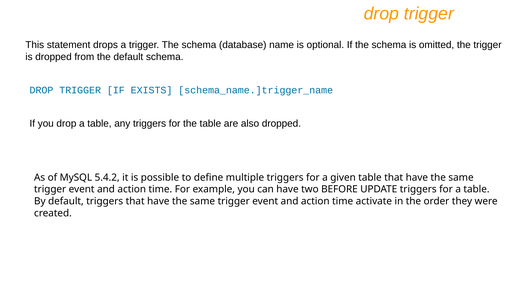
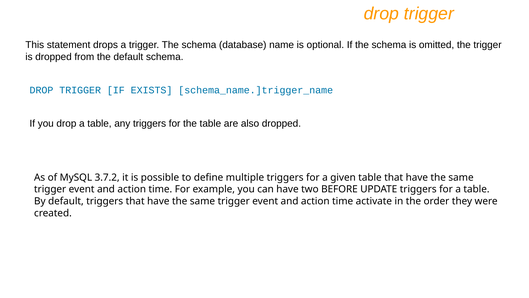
5.4.2: 5.4.2 -> 3.7.2 (107, 177)
